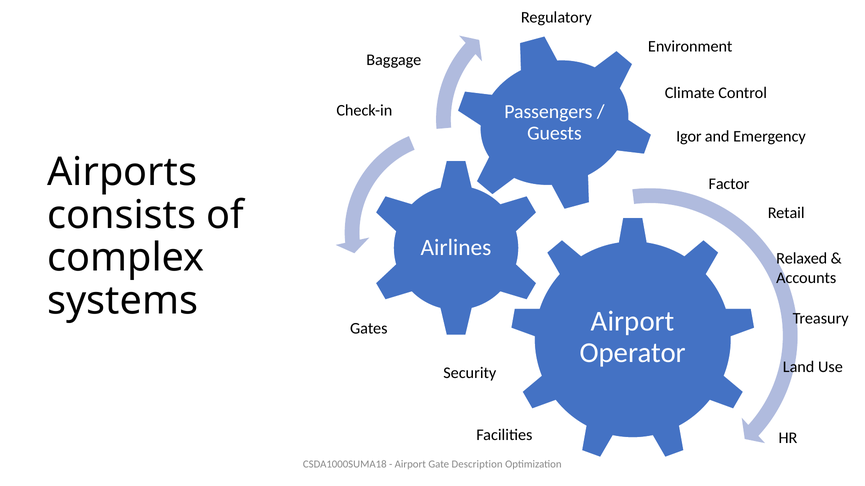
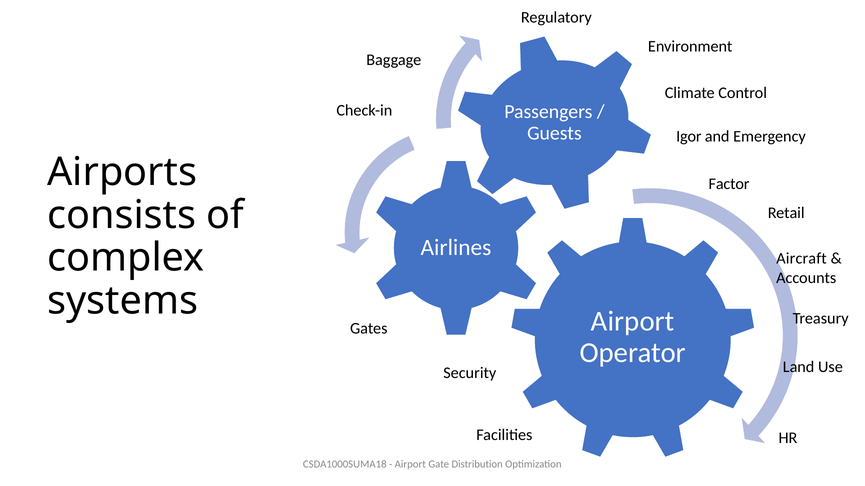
Relaxed: Relaxed -> Aircraft (802, 259)
Description: Description -> Distribution (477, 465)
